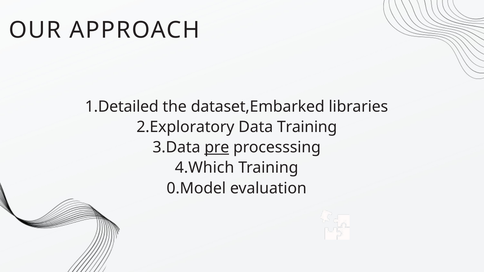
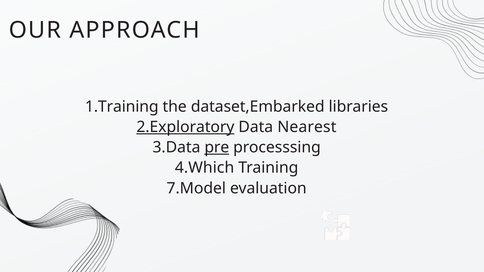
1.Detailed: 1.Detailed -> 1.Training (122, 107)
2.Exploratory underline: none -> present (185, 127)
Data Training: Training -> Nearest (307, 127)
0.Model: 0.Model -> 7.Model (196, 188)
